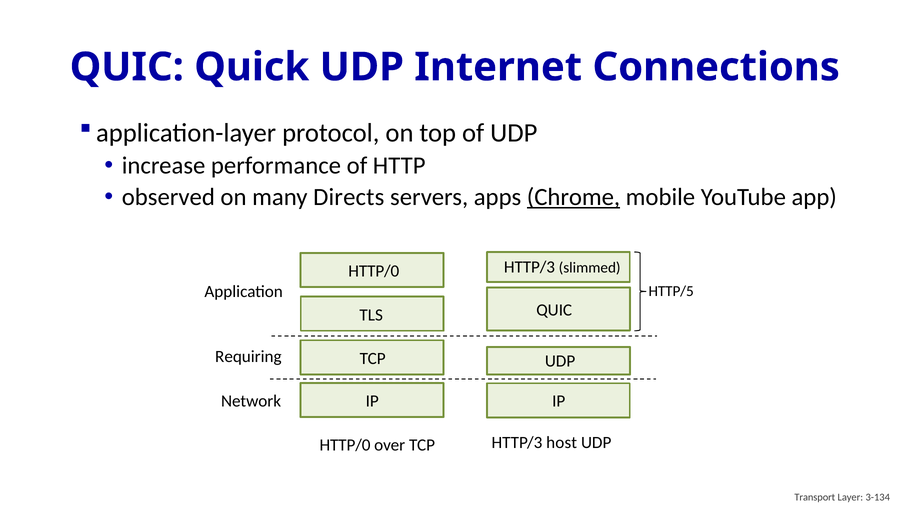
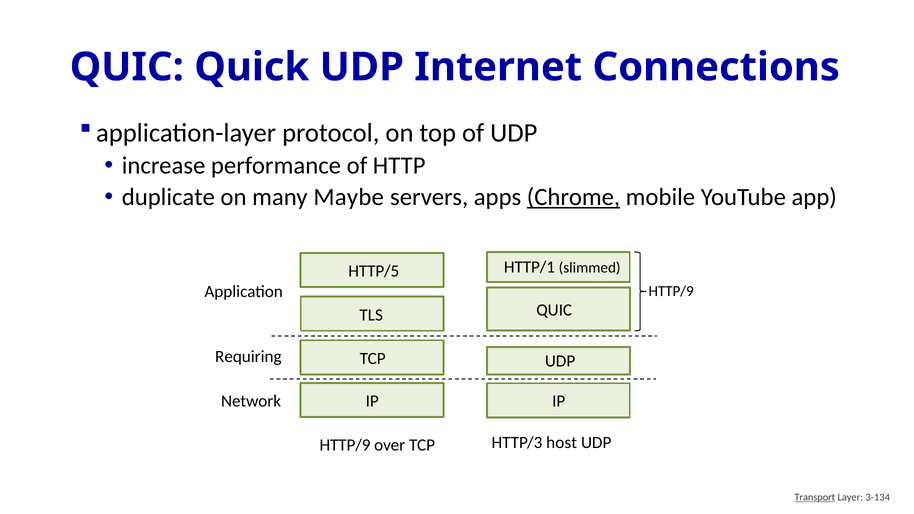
observed: observed -> duplicate (168, 197)
Directs: Directs -> Maybe (349, 197)
HTTP/3: HTTP/3 -> HTTP/1 (529, 267)
HTTP/0: HTTP/0 -> HTTP/5 (374, 271)
HTTP/5: HTTP/5 -> HTTP/9 (671, 291)
HTTP/0: HTTP/0 -> HTTP/9 (345, 445)
Transport underline: none -> present (815, 497)
